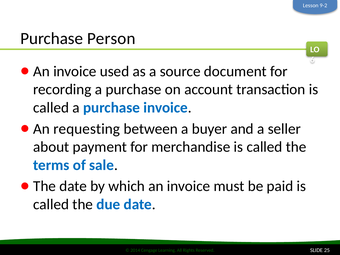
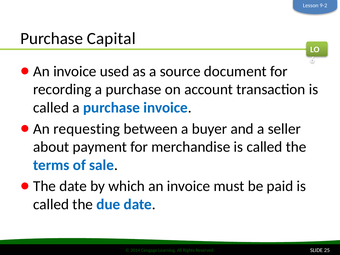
Person: Person -> Capital (111, 39)
